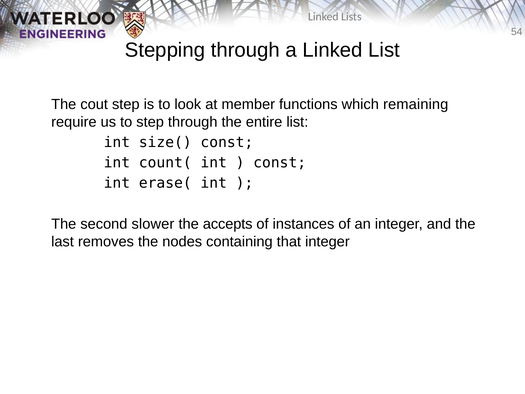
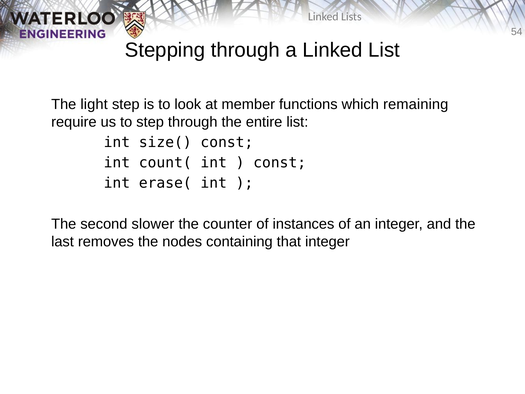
cout: cout -> light (94, 104)
accepts: accepts -> counter (228, 224)
